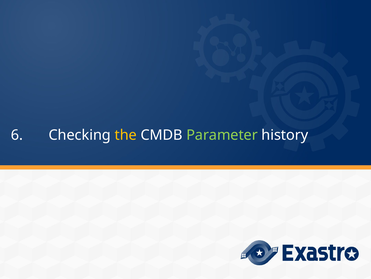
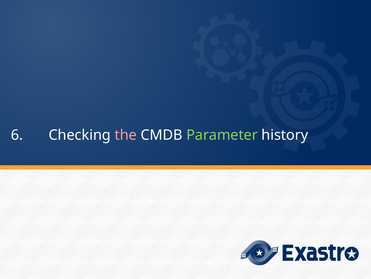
the colour: yellow -> pink (126, 135)
